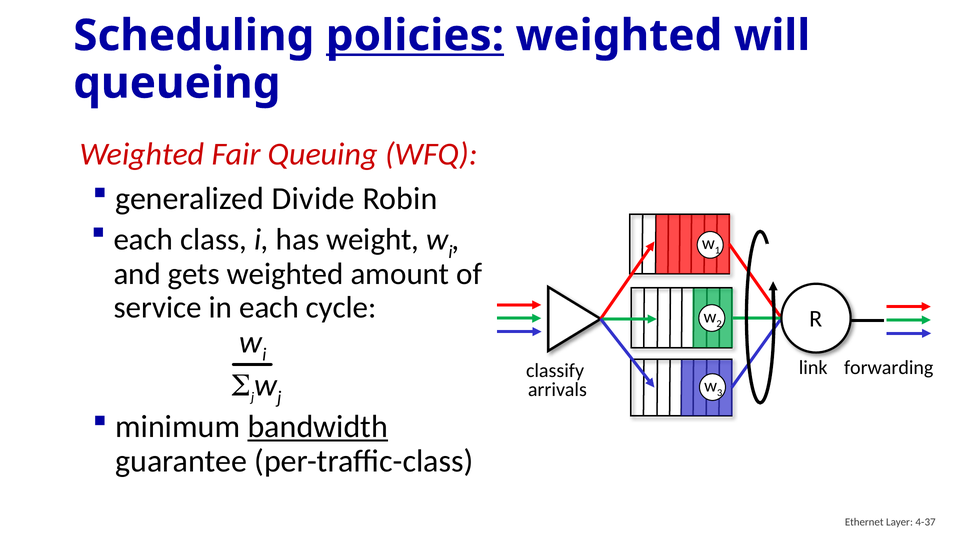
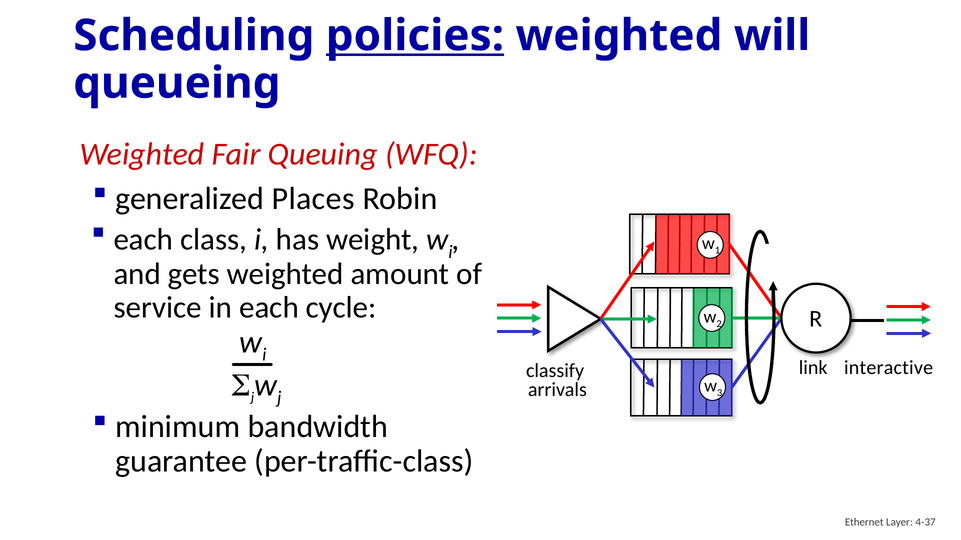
Divide: Divide -> Places (313, 199)
forwarding: forwarding -> interactive (889, 368)
bandwidth underline: present -> none (318, 427)
